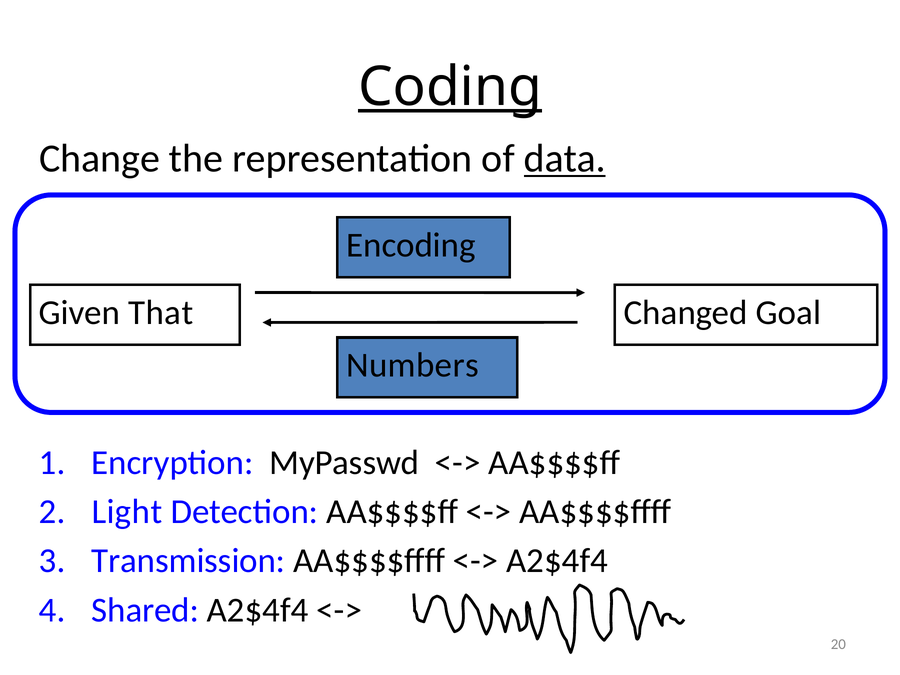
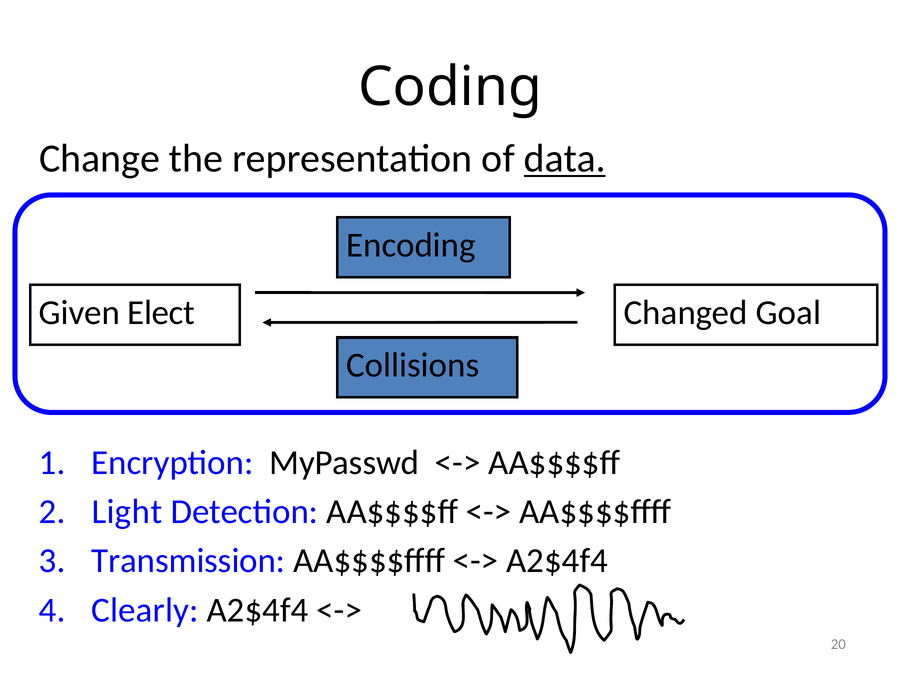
Coding underline: present -> none (450, 87)
That: That -> Elect (161, 313)
Numbers: Numbers -> Collisions (413, 365)
Shared: Shared -> Clearly (145, 610)
